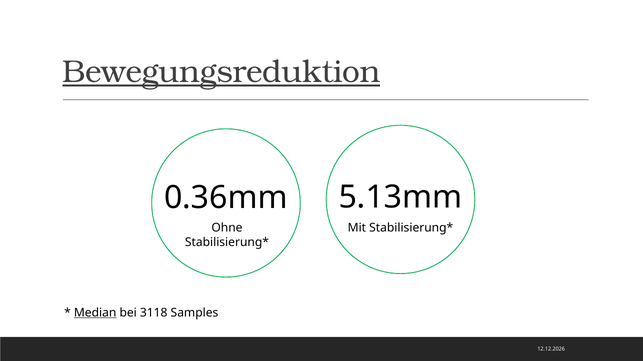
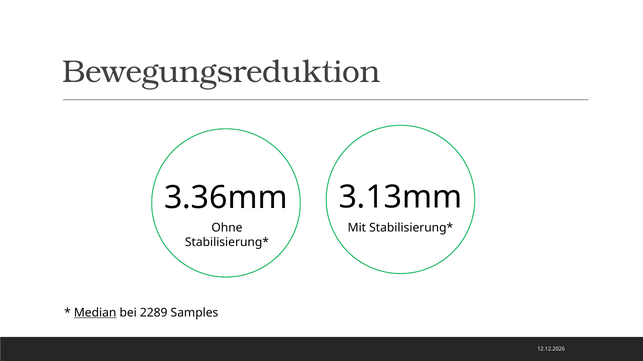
Bewegungsreduktion underline: present -> none (221, 72)
5.13mm: 5.13mm -> 3.13mm (400, 197)
0.36mm: 0.36mm -> 3.36mm (226, 198)
3118: 3118 -> 2289 (154, 313)
